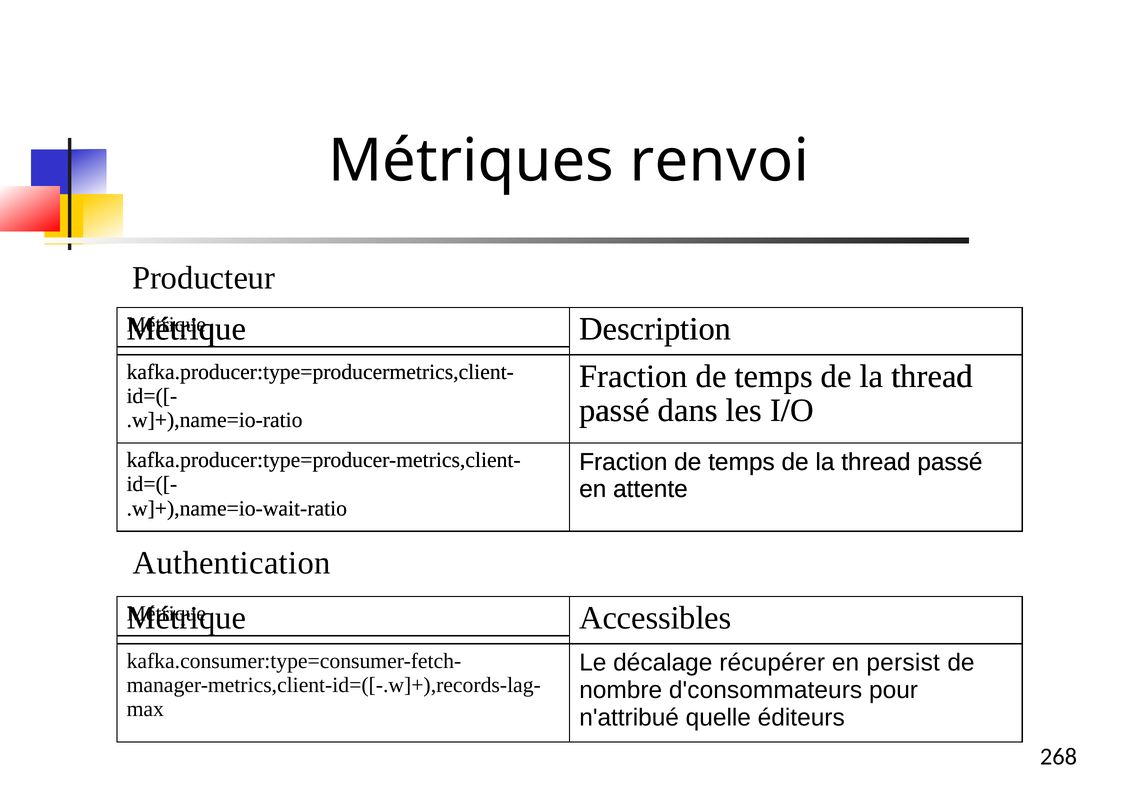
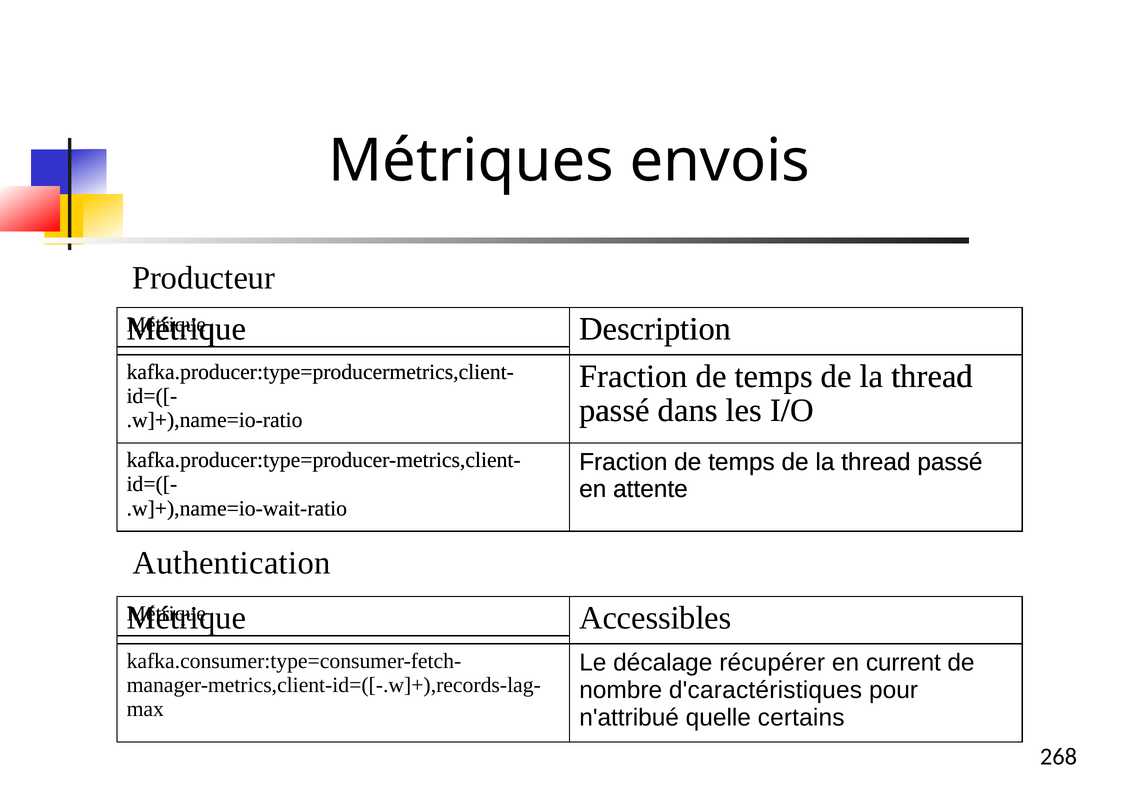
renvoi: renvoi -> envois (720, 161)
persist: persist -> current (903, 663)
d'consommateurs: d'consommateurs -> d'caractéristiques (766, 690)
éditeurs: éditeurs -> certains (801, 717)
